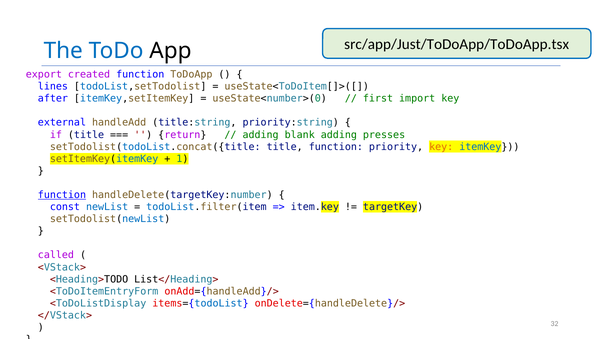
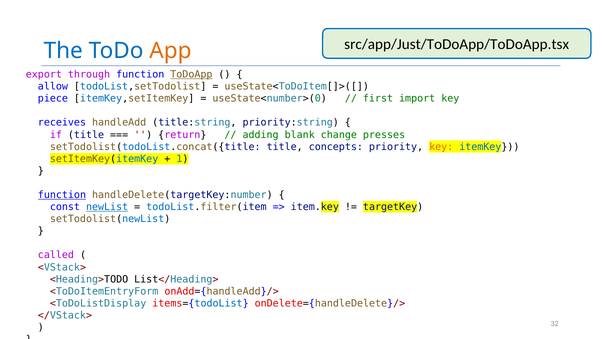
App colour: black -> orange (170, 51)
created: created -> through (89, 74)
ToDoApp underline: none -> present (191, 74)
lines: lines -> allow (53, 86)
after: after -> piece (53, 98)
external: external -> receives (62, 123)
blank adding: adding -> change (339, 135)
title function: function -> concepts (336, 147)
newList underline: none -> present (107, 207)
